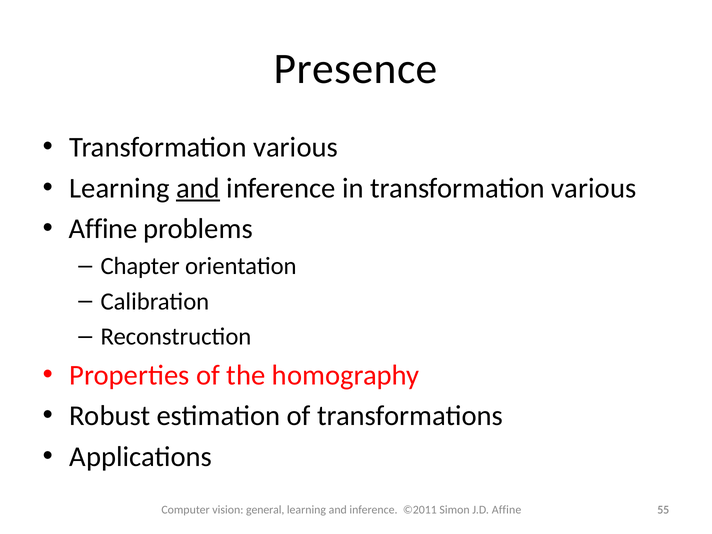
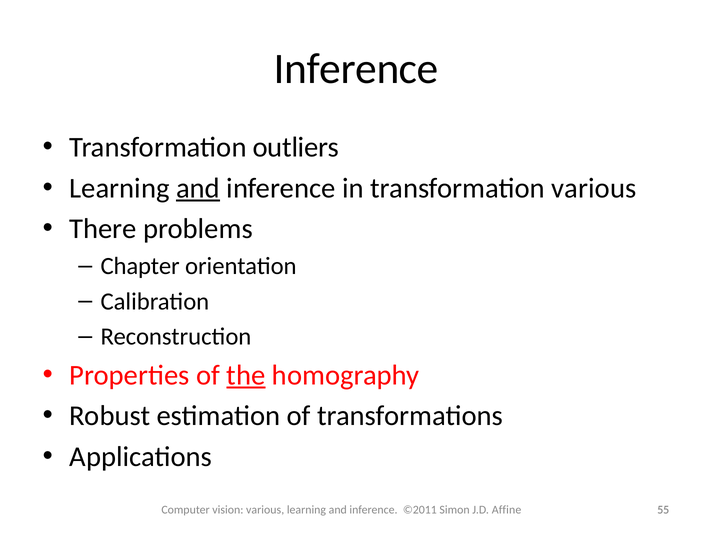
Presence: Presence -> Inference (356, 69)
various: various -> outliers (296, 147)
Affine: Affine -> There (103, 229)
the underline: none -> present (246, 375)
vision general: general -> various (265, 510)
